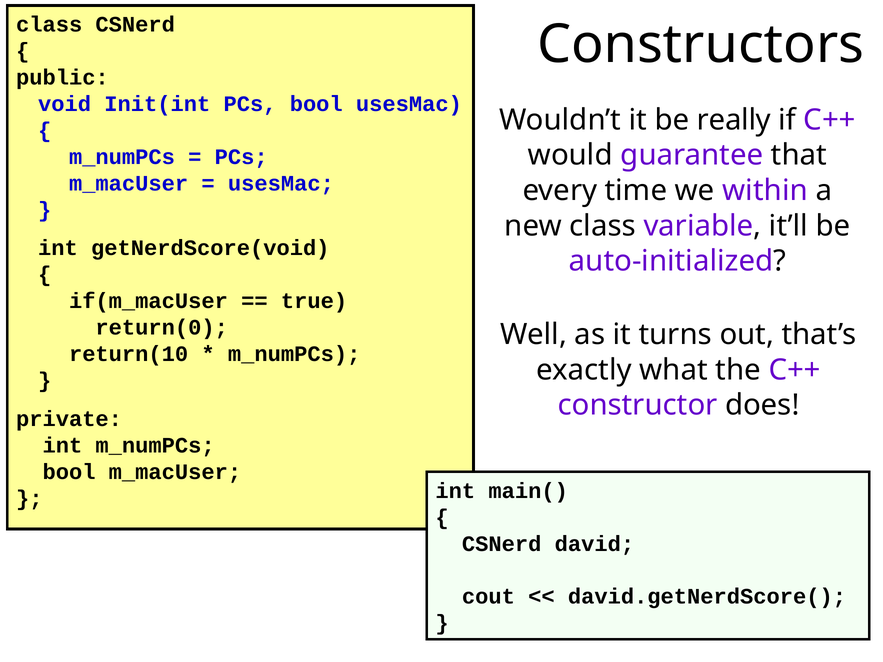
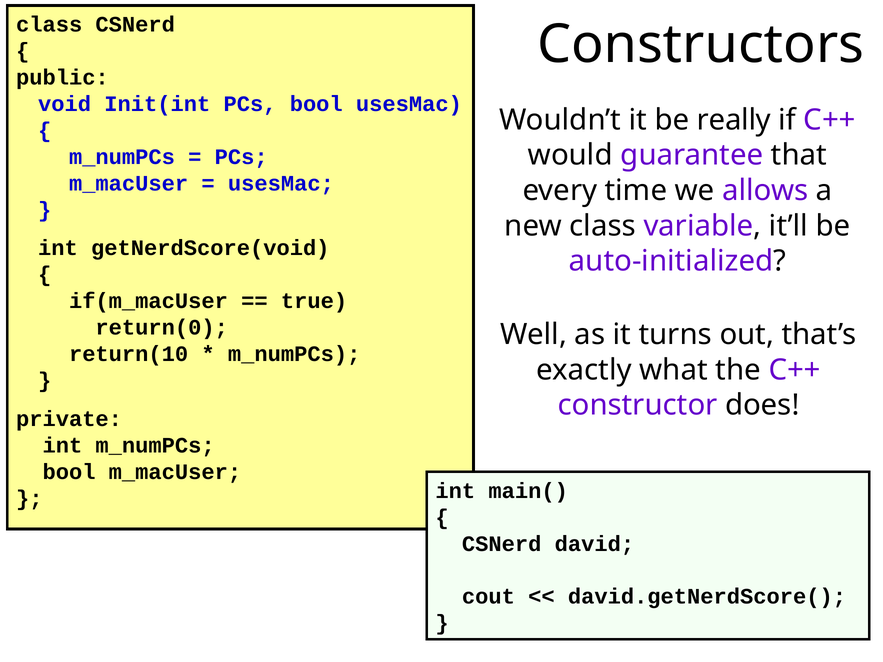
within: within -> allows (765, 191)
